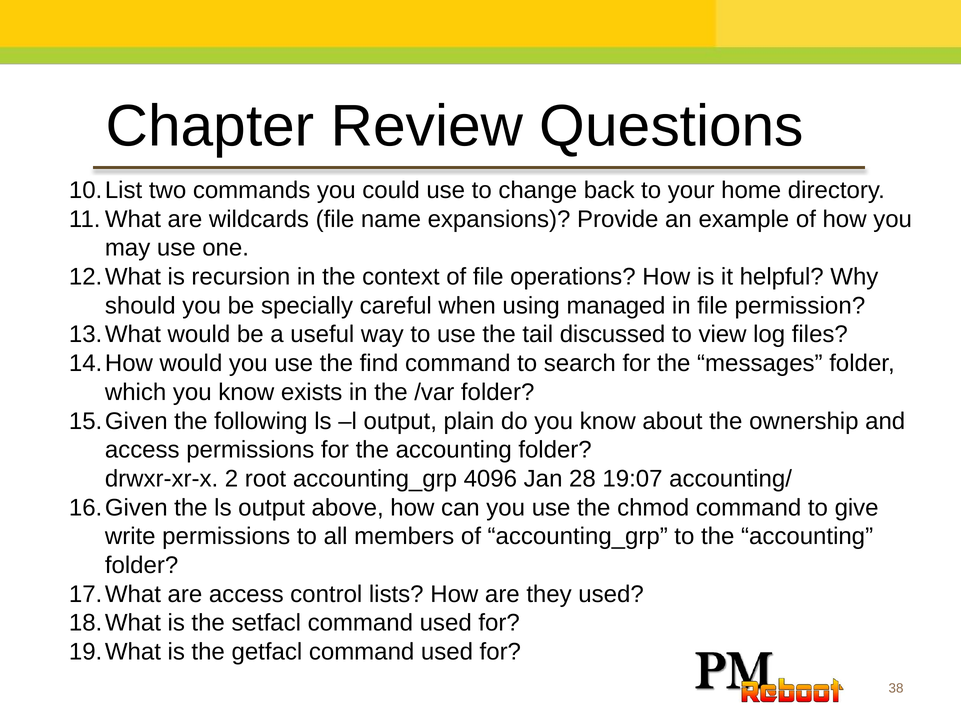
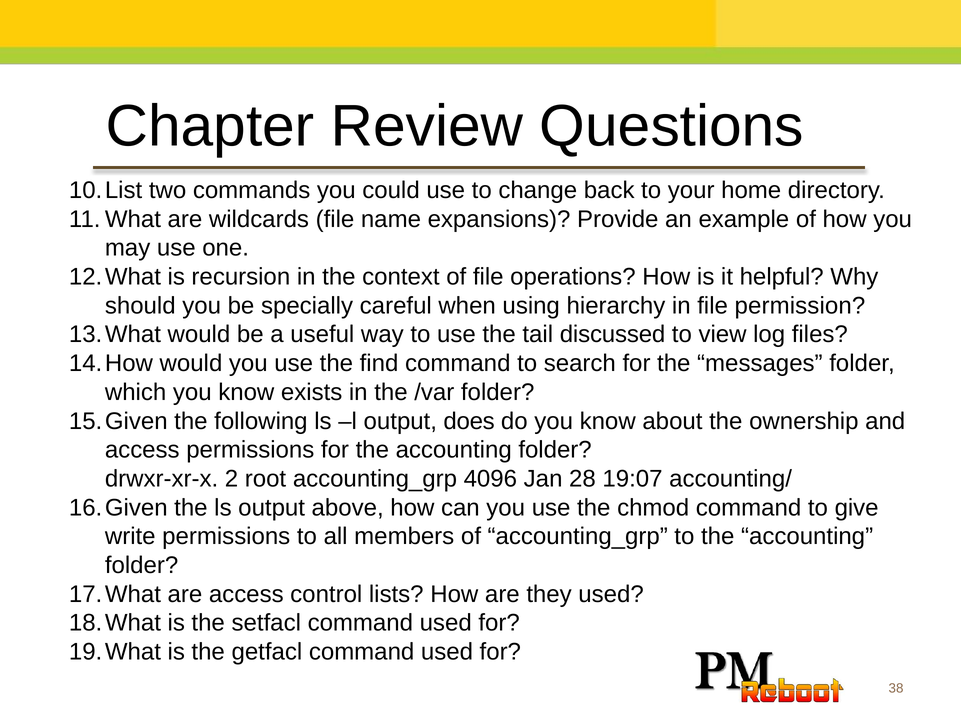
managed: managed -> hierarchy (616, 306)
plain: plain -> does (469, 421)
